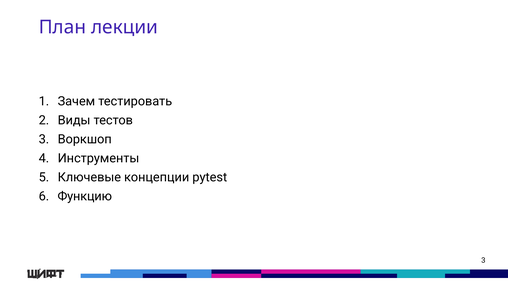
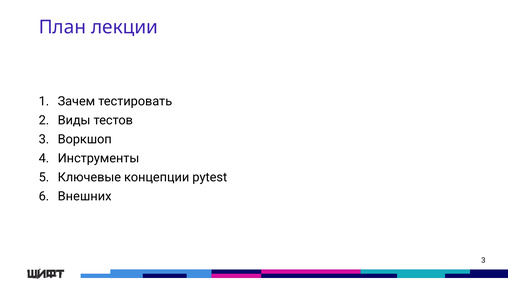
Функцию: Функцию -> Внешних (85, 196)
